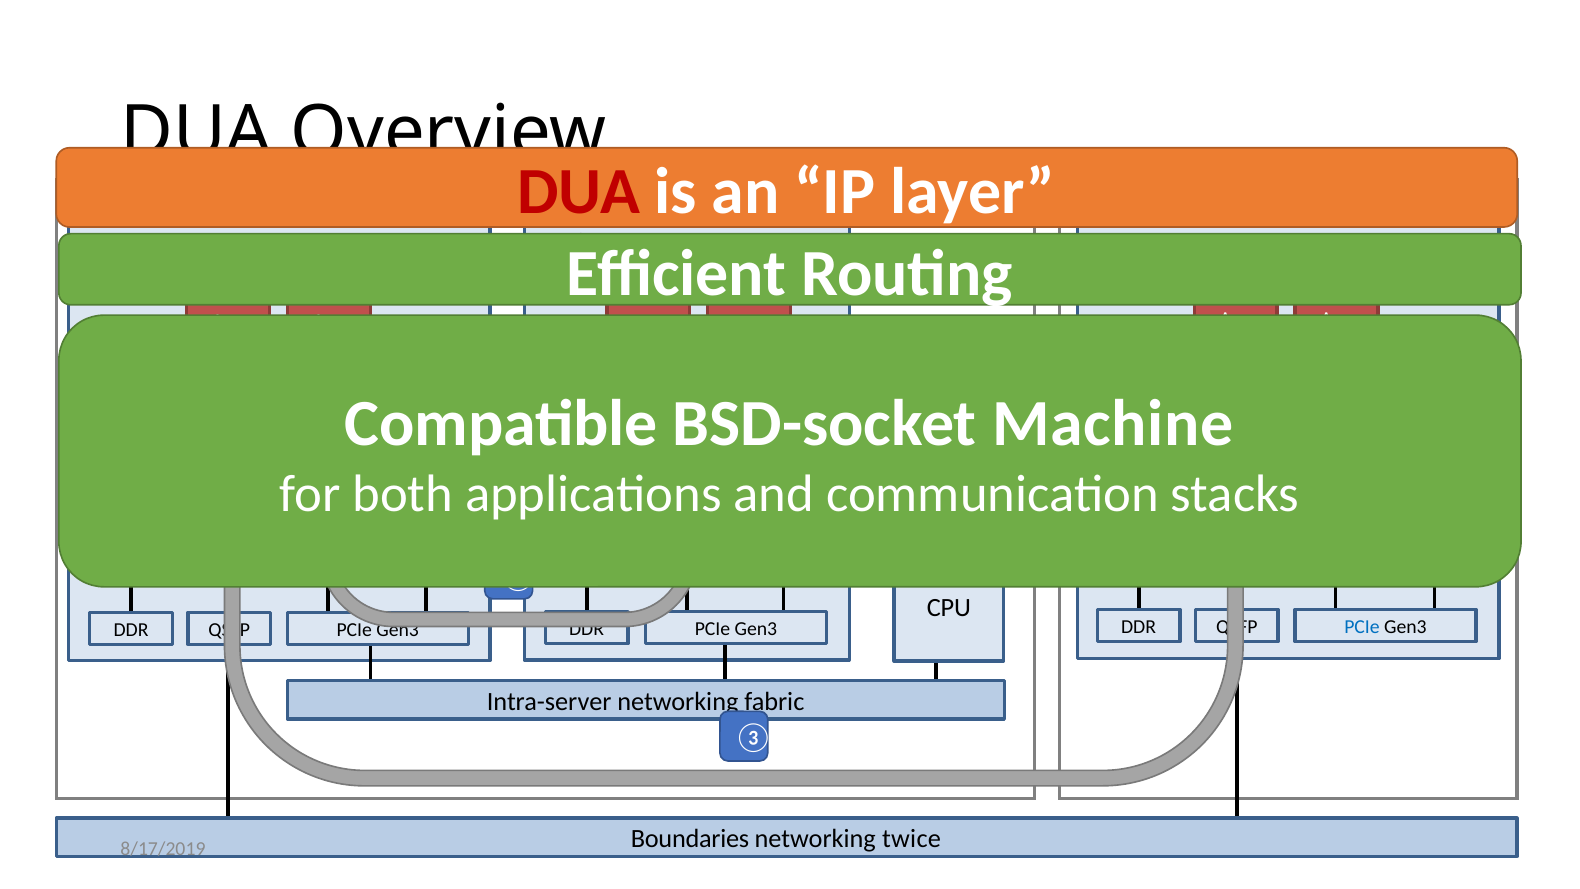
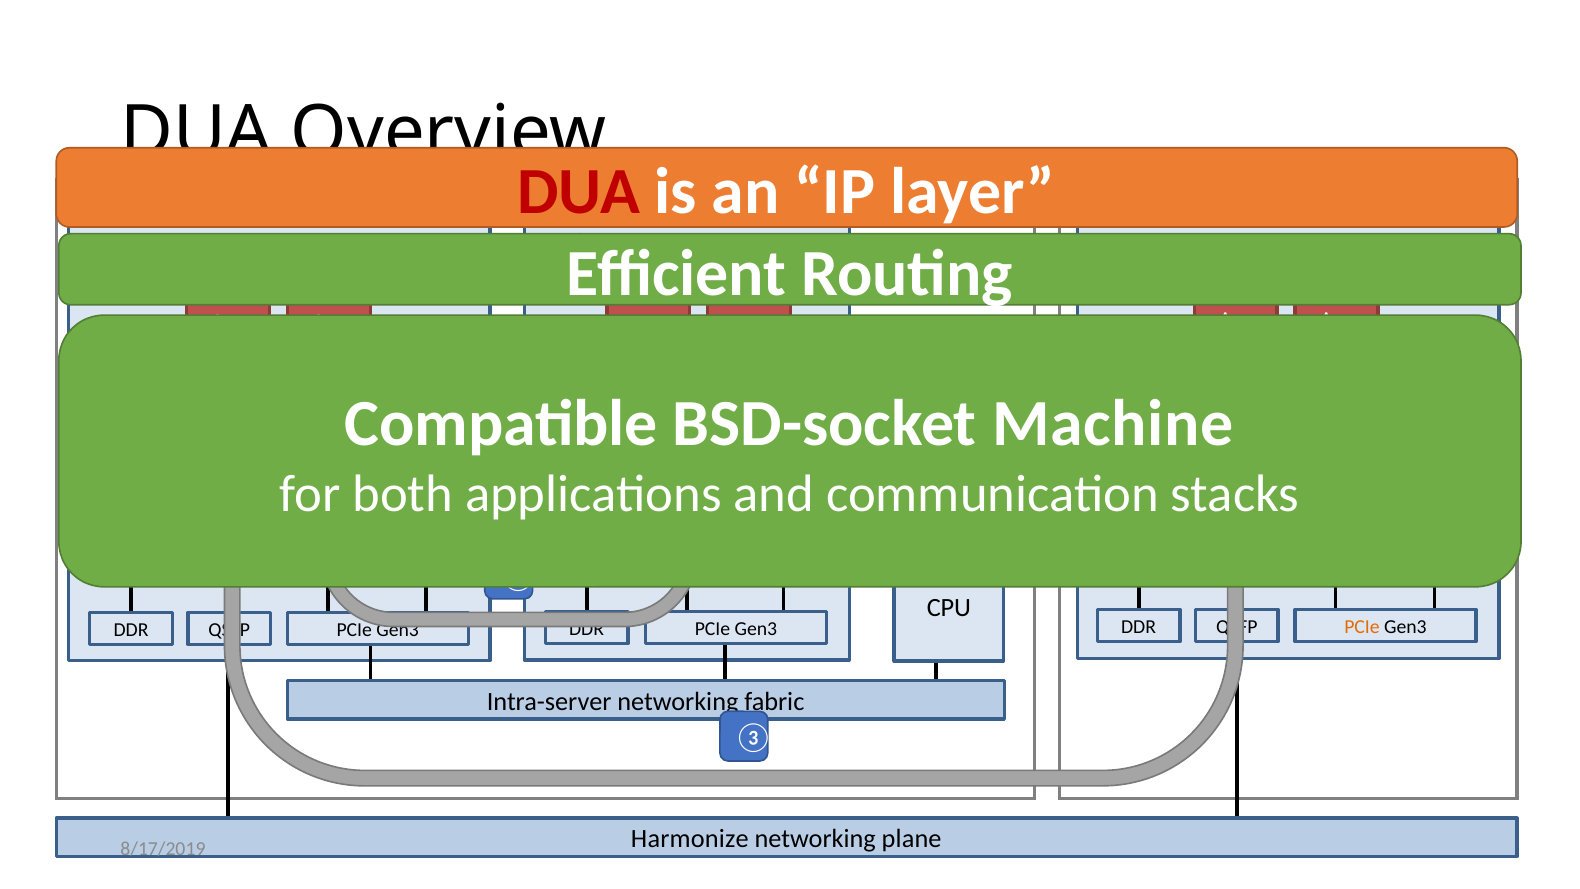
PCIe colour: blue -> orange (1362, 627)
Boundaries: Boundaries -> Harmonize (690, 839)
twice: twice -> plane (912, 839)
